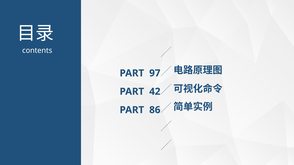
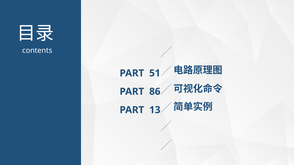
97: 97 -> 51 (155, 73)
42: 42 -> 86 (155, 92)
86: 86 -> 13 (155, 110)
